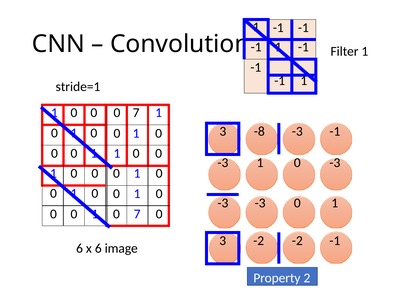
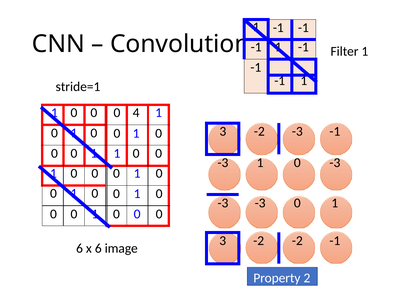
7: 7 -> 4 (136, 113)
-8: -8 -> -2 (259, 131)
7: 7 -> 0 (137, 214)
